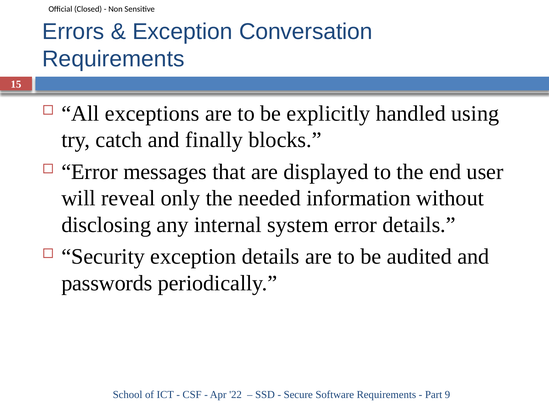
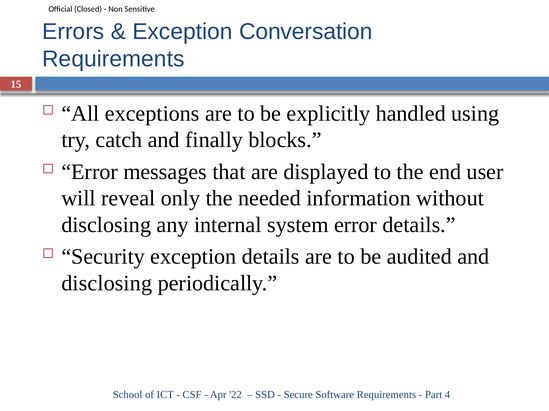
passwords: passwords -> disclosing (107, 284)
9: 9 -> 4 (447, 395)
